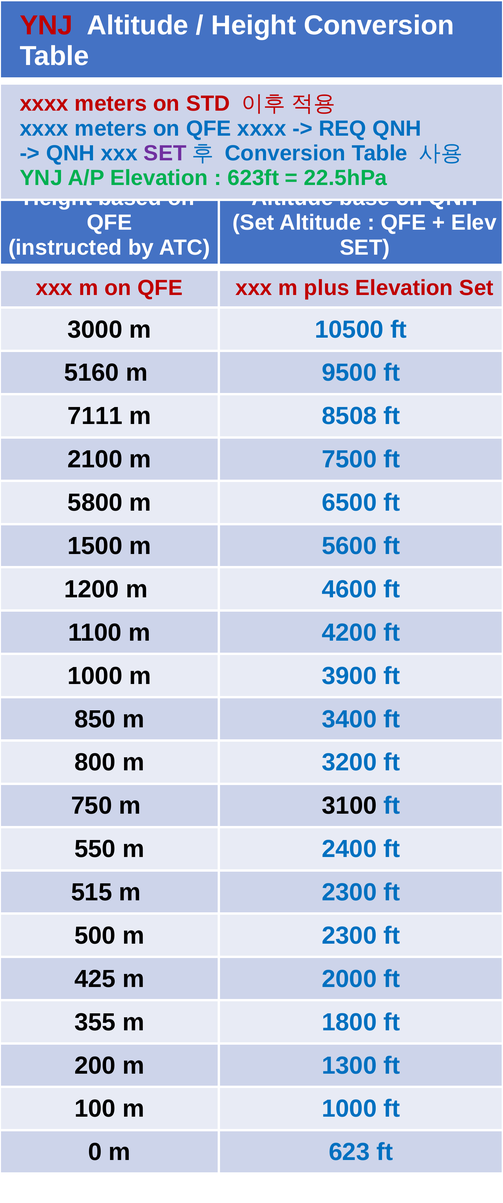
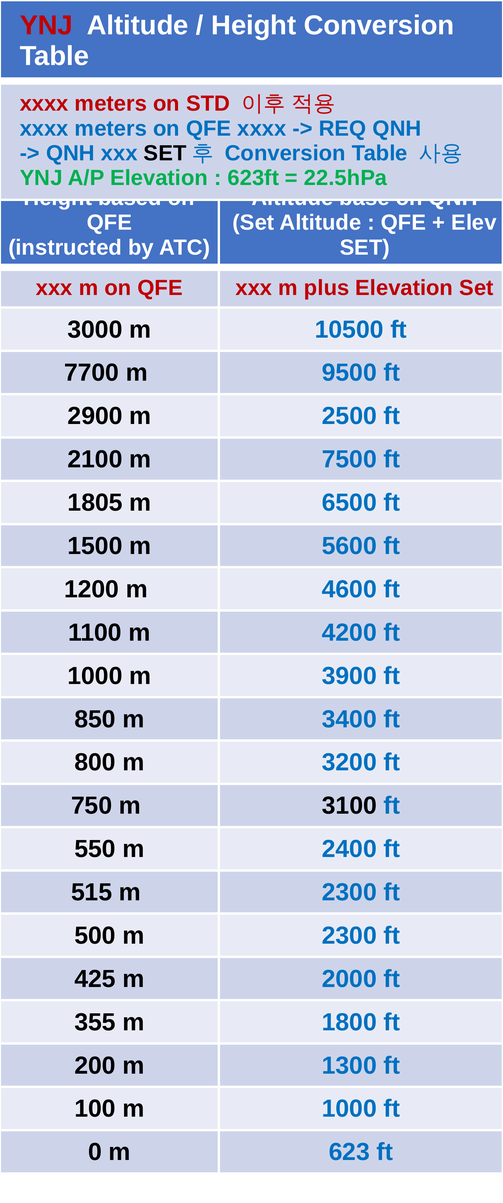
SET colour: purple -> black (165, 153)
5160: 5160 -> 7700 (92, 373)
7111: 7111 -> 2900 (95, 416)
8508: 8508 -> 2500 (349, 416)
5800: 5800 -> 1805 (95, 503)
